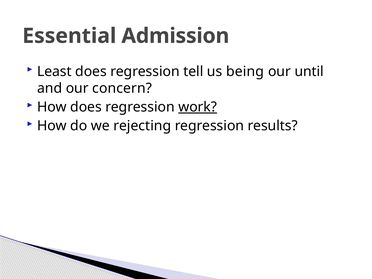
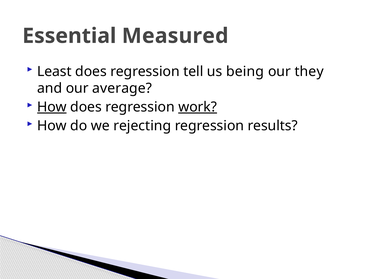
Admission: Admission -> Measured (175, 36)
until: until -> they (309, 71)
concern: concern -> average (122, 88)
How underline: none -> present (52, 107)
